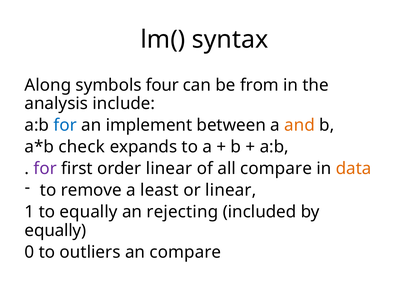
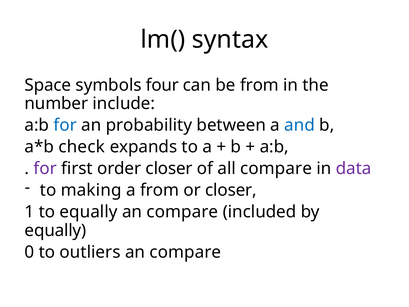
Along: Along -> Space (48, 85)
analysis: analysis -> number (56, 103)
implement: implement -> probability (149, 125)
and colour: orange -> blue (300, 125)
order linear: linear -> closer (169, 168)
data colour: orange -> purple (354, 168)
remove: remove -> making (91, 190)
a least: least -> from (160, 190)
or linear: linear -> closer (231, 190)
rejecting: rejecting -> compare (182, 212)
